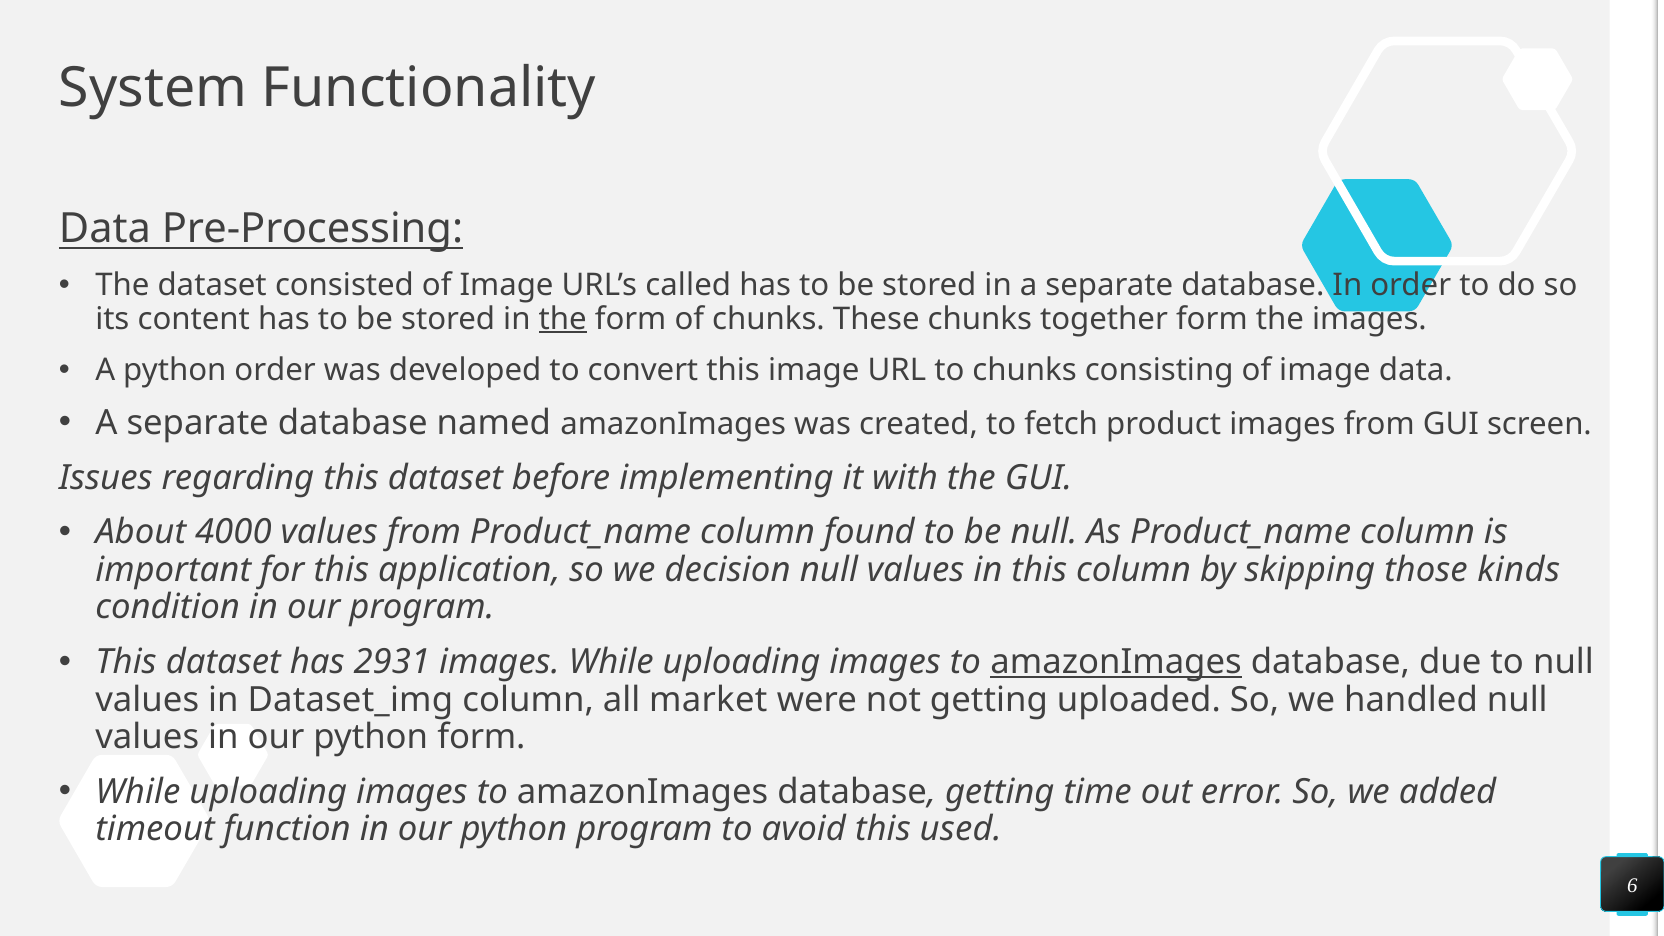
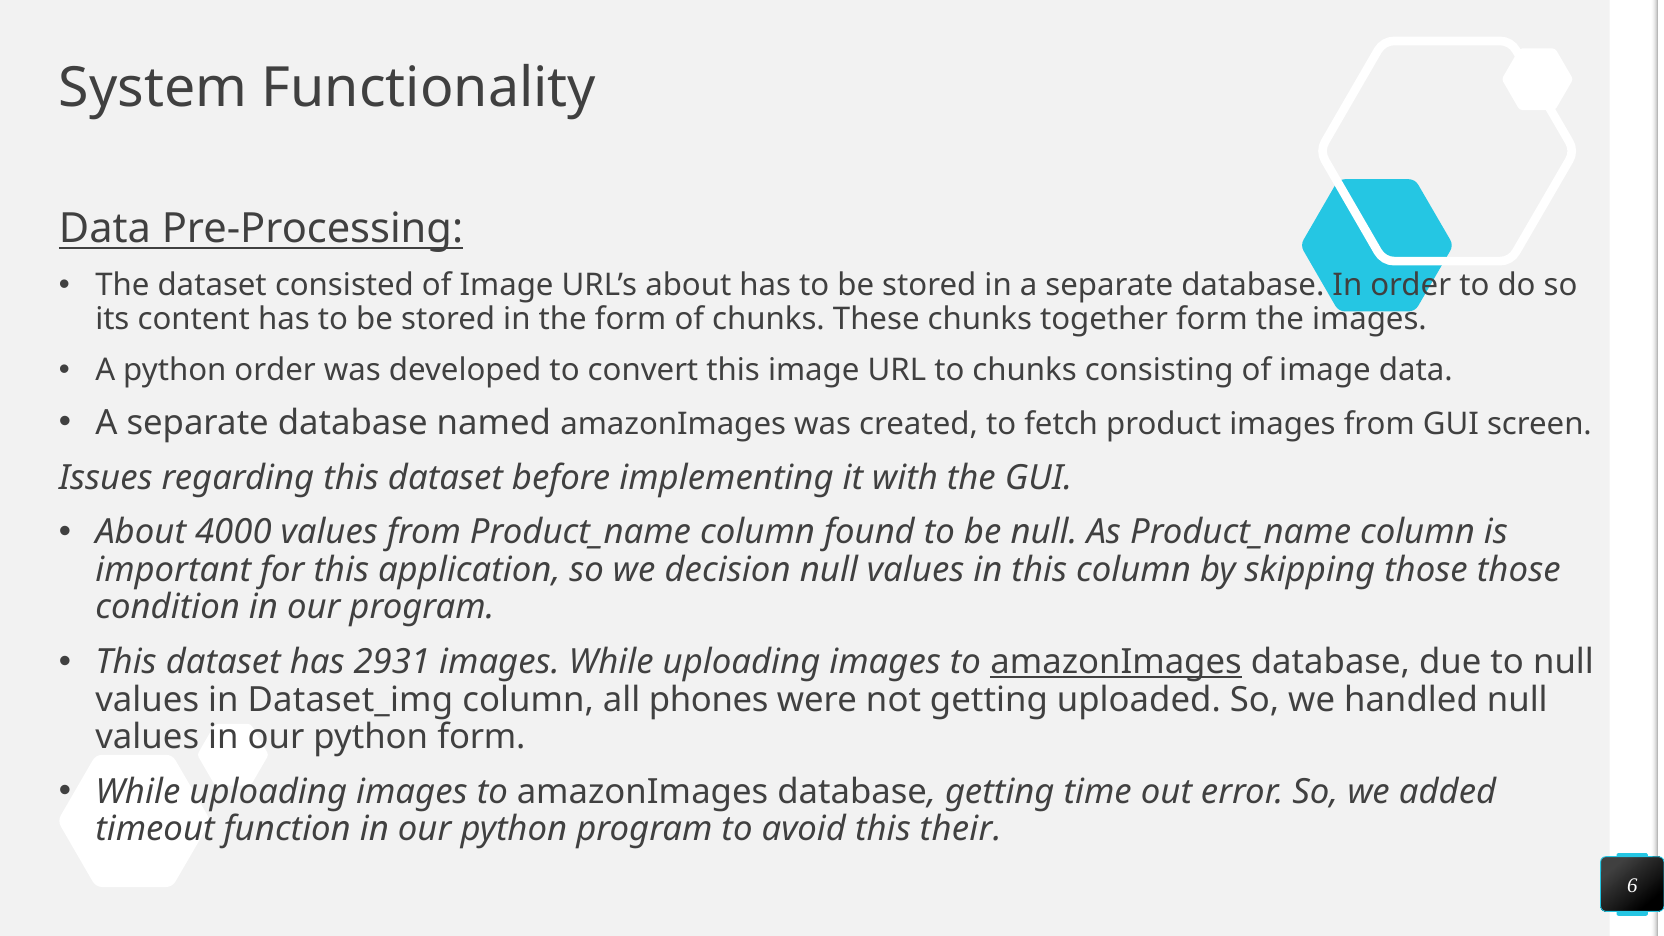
URL’s called: called -> about (688, 285)
the underline: present -> none (563, 319)
those kinds: kinds -> those (1519, 570)
market: market -> phones (709, 700)
used: used -> their (961, 829)
